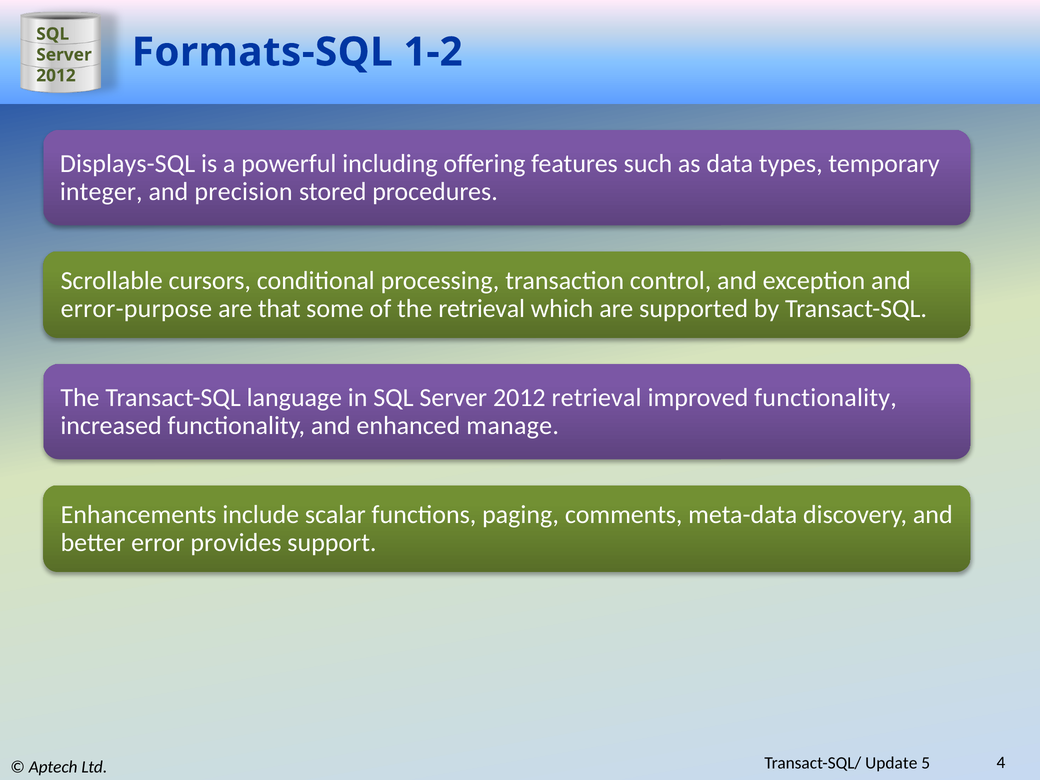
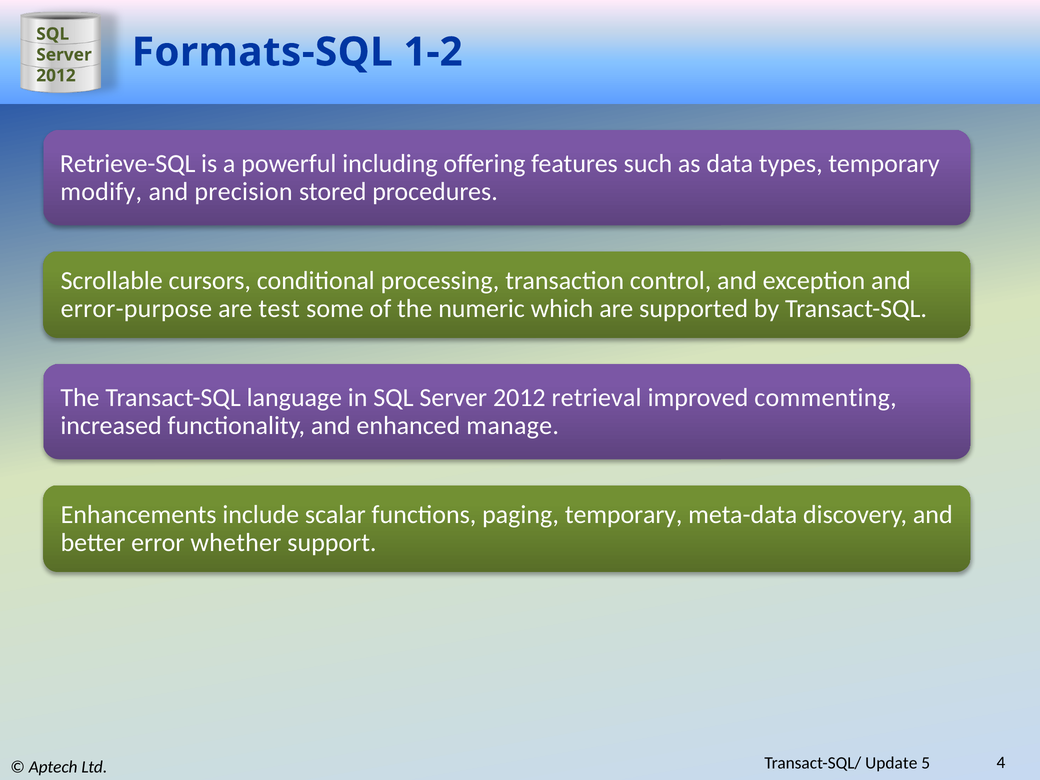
Displays-SQL: Displays-SQL -> Retrieve-SQL (128, 163)
integer: integer -> modify (101, 192)
that: that -> test (279, 309)
the retrieval: retrieval -> numeric (482, 309)
improved functionality: functionality -> commenting (826, 397)
paging comments: comments -> temporary (624, 515)
provides: provides -> whether (236, 543)
